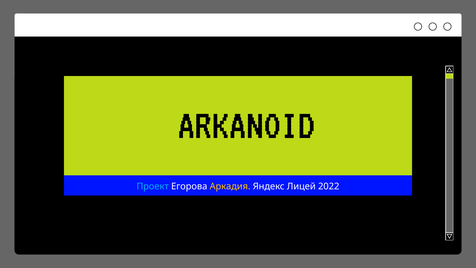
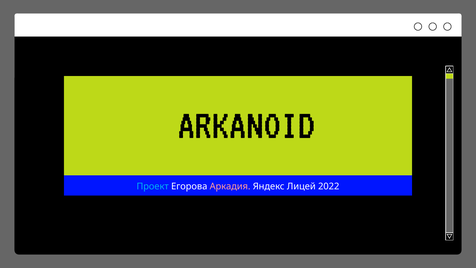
Аркадия colour: yellow -> pink (230, 186)
